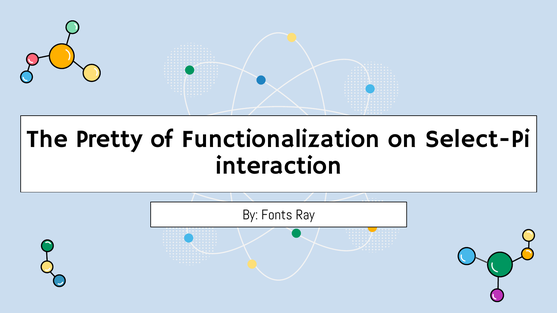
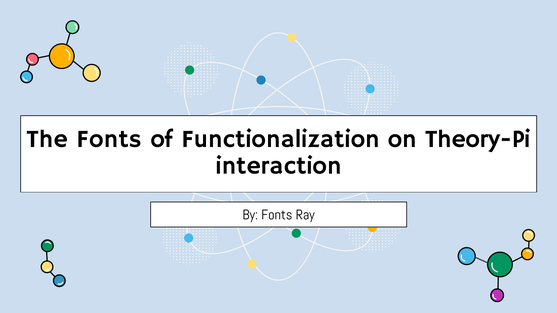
The Pretty: Pretty -> Fonts (109, 139)
Select-Pi: Select-Pi -> Theory-Pi (478, 139)
